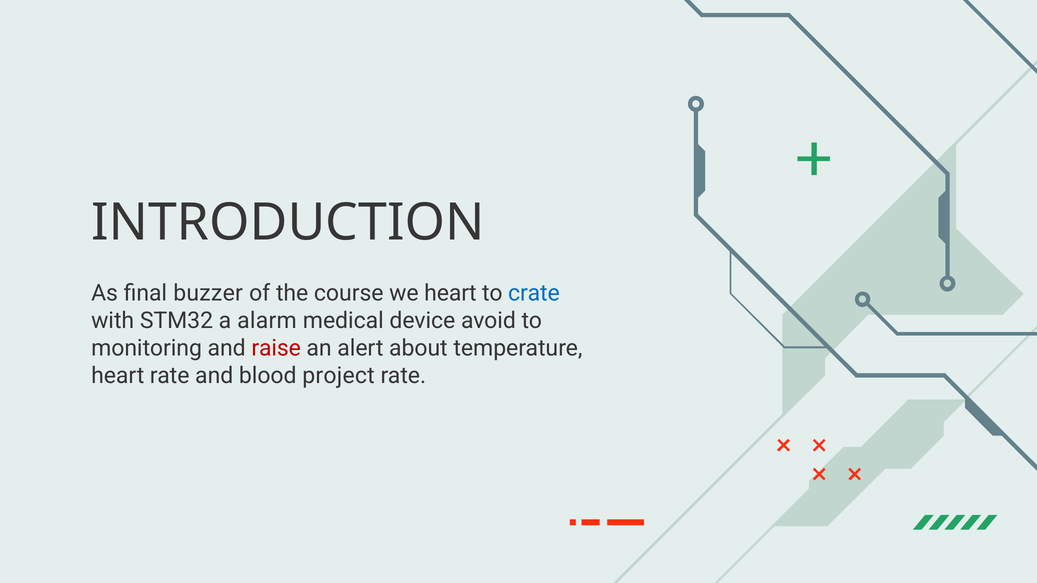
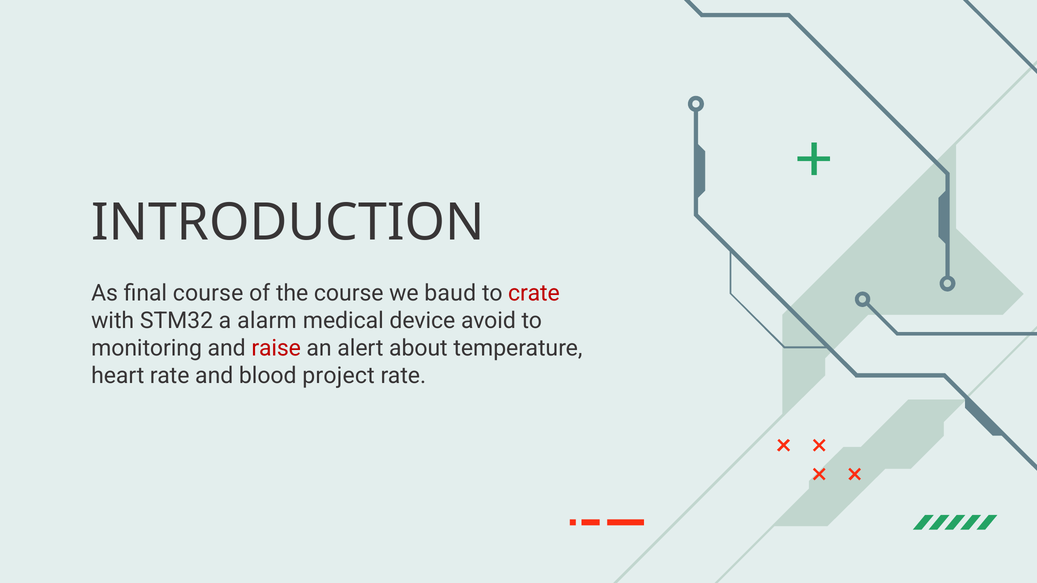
final buzzer: buzzer -> course (208, 293)
we heart: heart -> baud (450, 293)
crate colour: blue -> red (534, 293)
